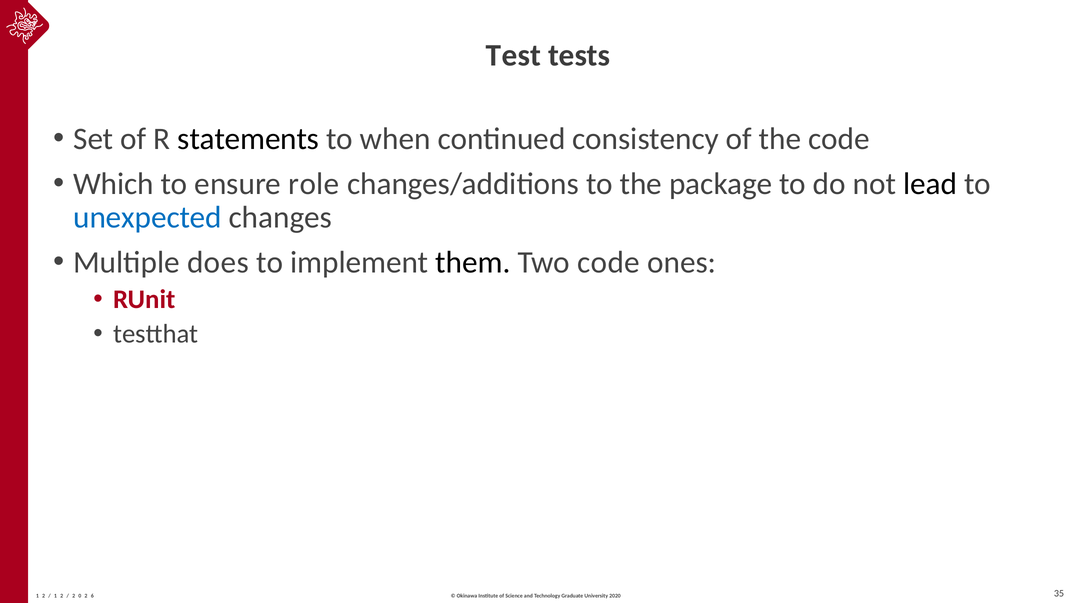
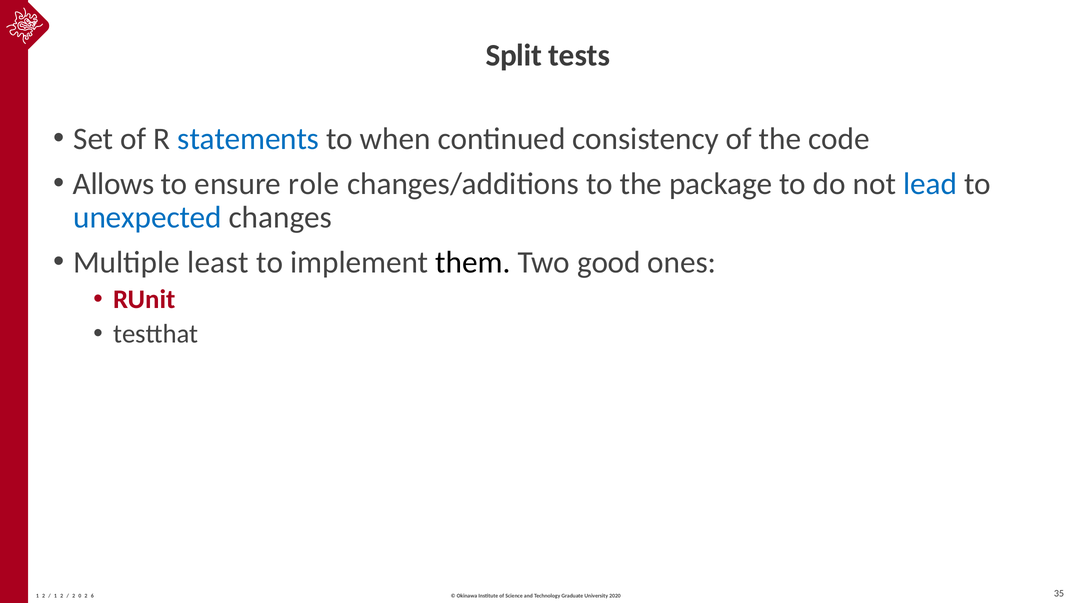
Test: Test -> Split (514, 56)
statements colour: black -> blue (248, 139)
Which: Which -> Allows (114, 184)
lead colour: black -> blue (930, 184)
does: does -> least (218, 262)
Two code: code -> good (609, 262)
